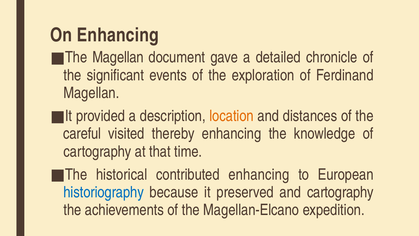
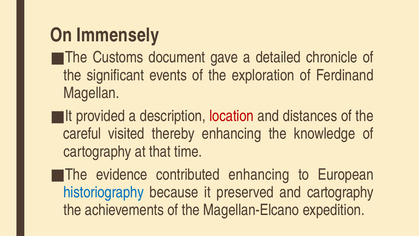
On Enhancing: Enhancing -> Immensely (118, 35)
Magellan: Magellan -> Customs (118, 57)
location colour: orange -> red (232, 116)
historical: historical -> evidence (122, 174)
